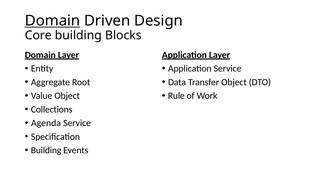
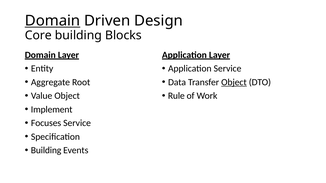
Object underline: none -> present (234, 82)
Collections: Collections -> Implement (52, 110)
Agenda: Agenda -> Focuses (46, 123)
